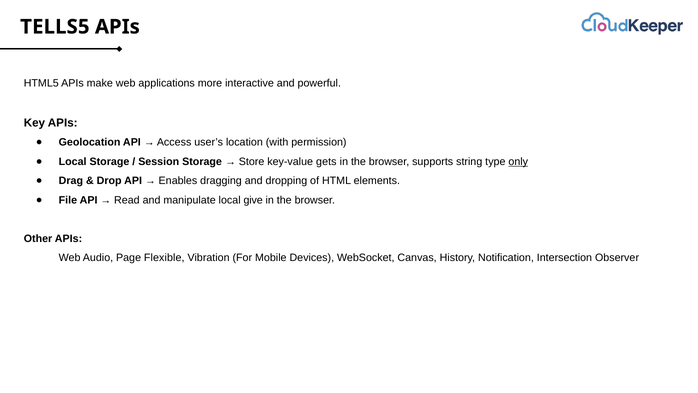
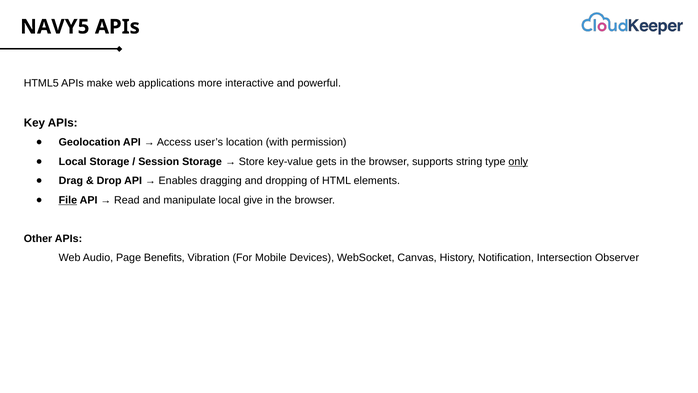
TELLS5: TELLS5 -> NAVY5 (55, 27)
File underline: none -> present (68, 200)
Flexible: Flexible -> Benefits (164, 258)
